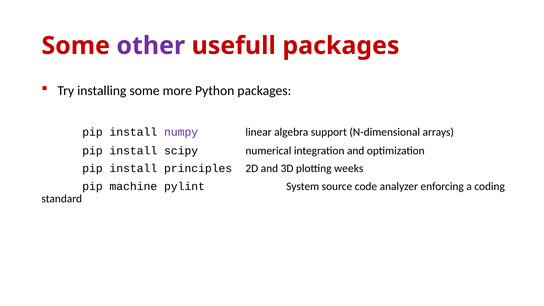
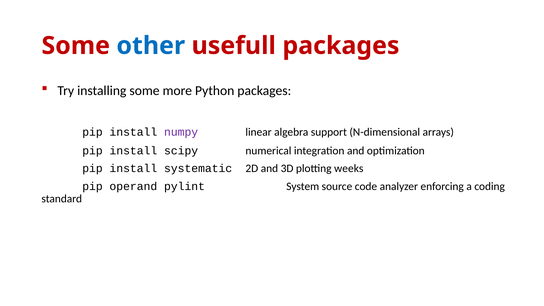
other colour: purple -> blue (151, 46)
principles: principles -> systematic (198, 169)
machine: machine -> operand (133, 186)
